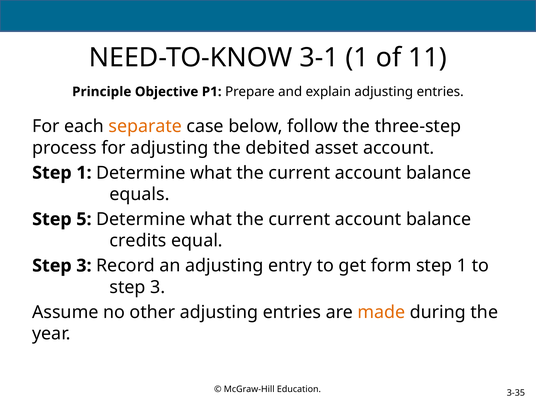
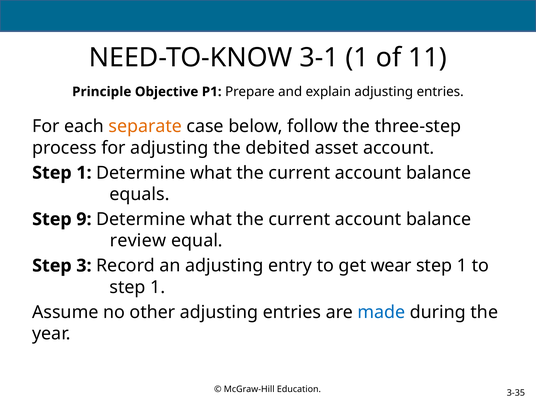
5: 5 -> 9 (84, 219)
credits: credits -> review (138, 241)
form: form -> wear (391, 266)
3: 3 -> 1 (158, 287)
made colour: orange -> blue (381, 312)
